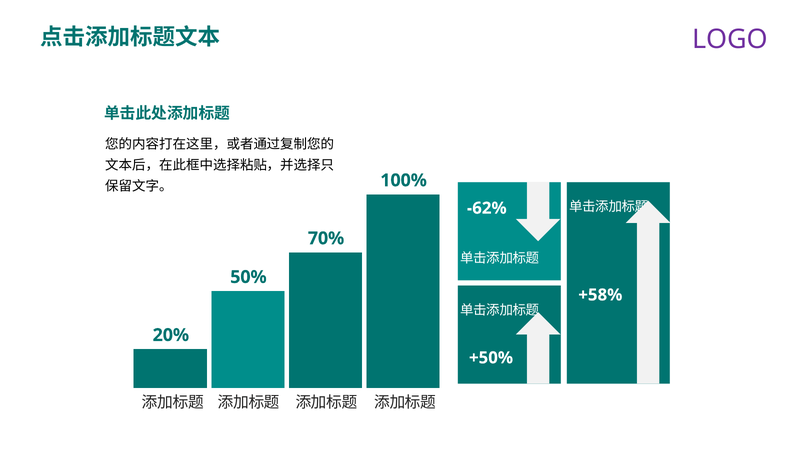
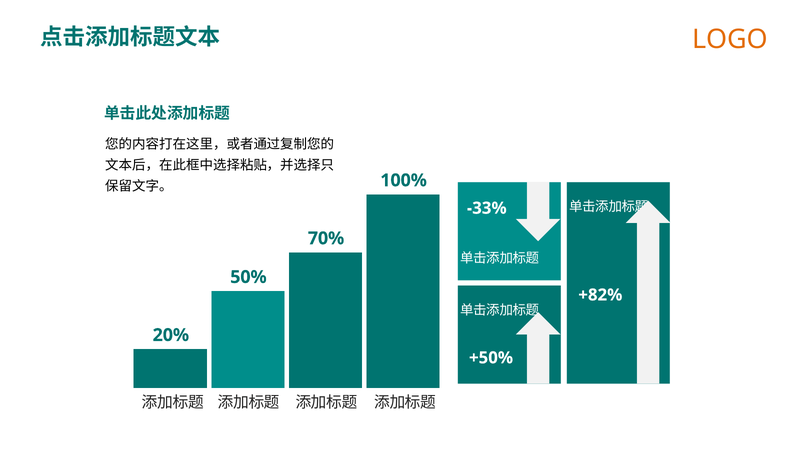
LOGO colour: purple -> orange (730, 39)
-62%: -62% -> -33% (487, 208)
+58%: +58% -> +82% (600, 295)
